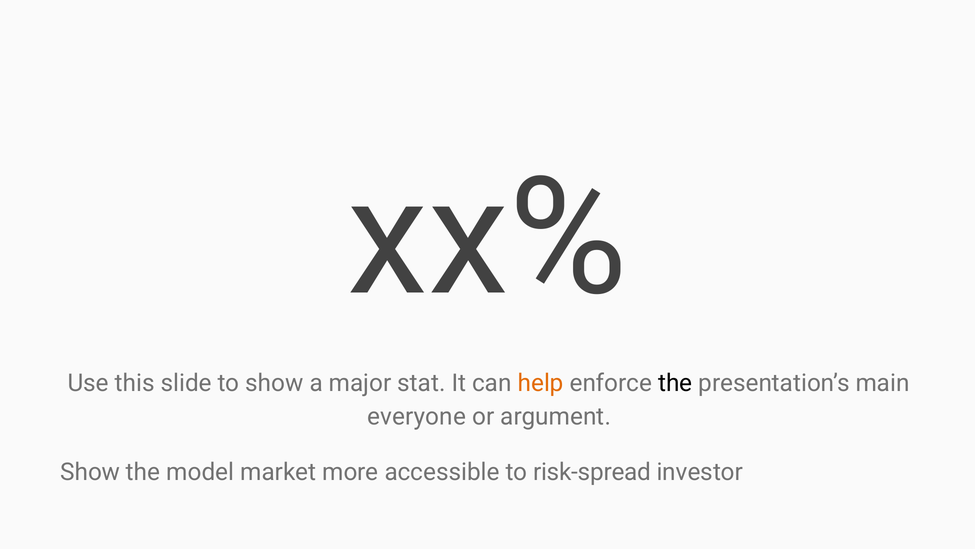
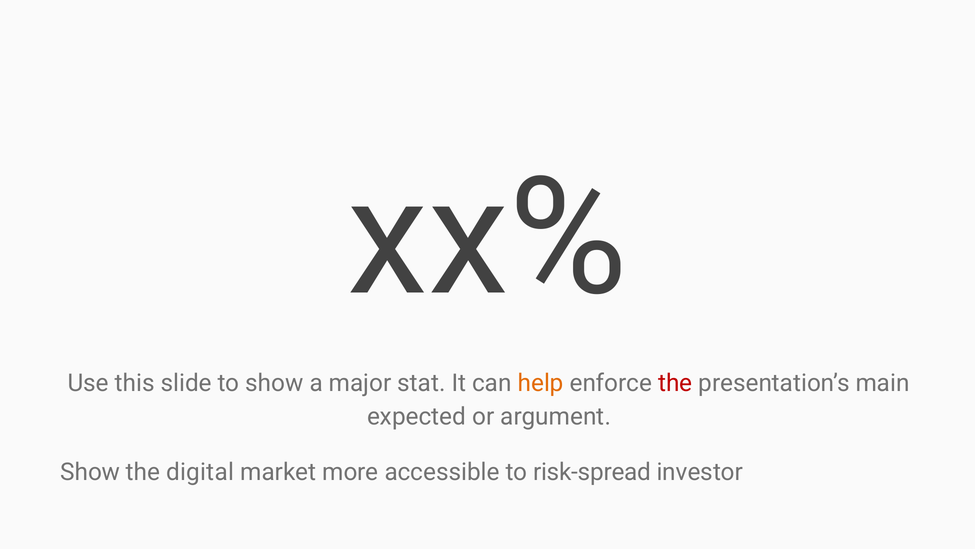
the colour: black -> red (675, 383)
everyone: everyone -> expected (417, 416)
model: model -> digital (200, 472)
